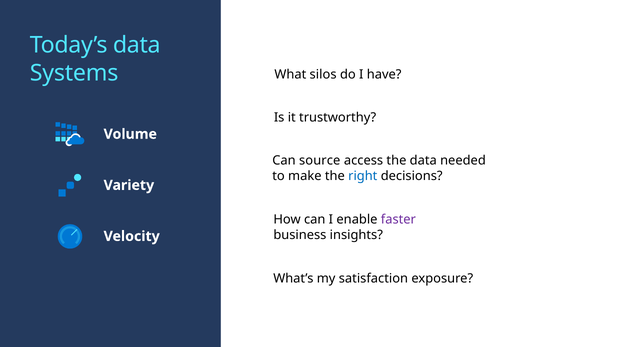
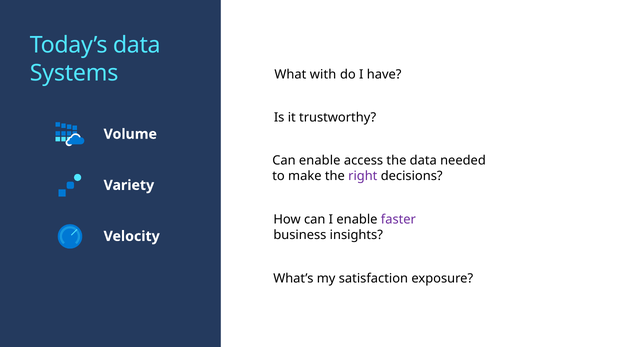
silos: silos -> with (323, 75)
Can source: source -> enable (320, 161)
right colour: blue -> purple (363, 176)
